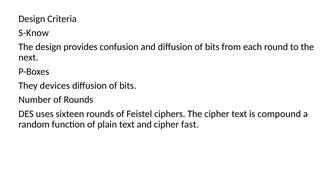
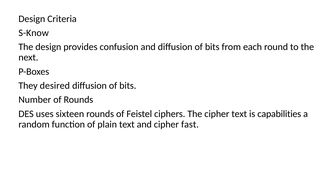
devices: devices -> desired (55, 86)
compound: compound -> capabilities (279, 114)
